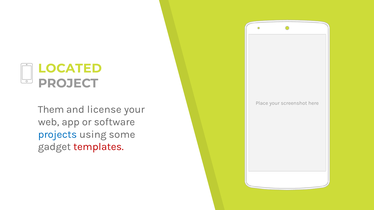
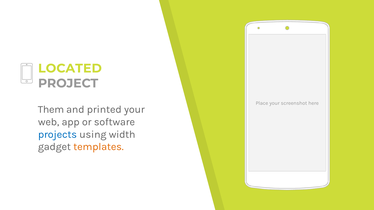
license: license -> printed (104, 110)
some: some -> width (122, 135)
templates colour: red -> orange (98, 147)
